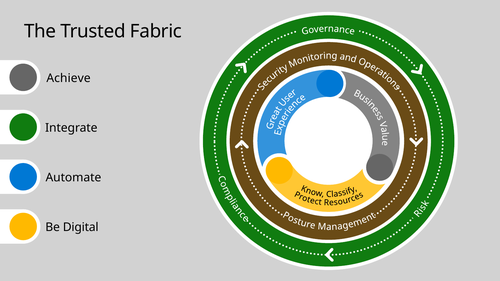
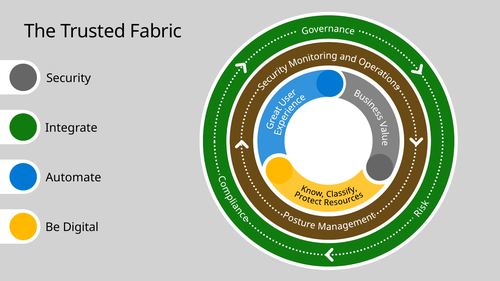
Achieve: Achieve -> Security (69, 78)
